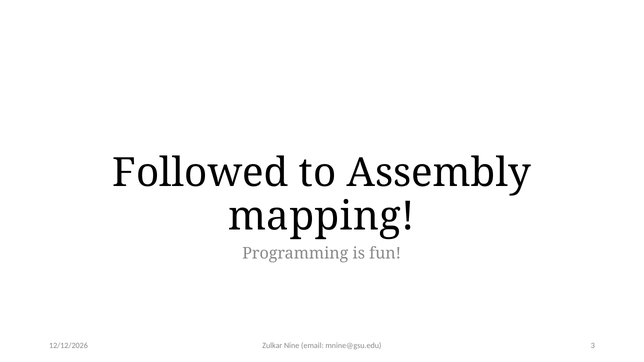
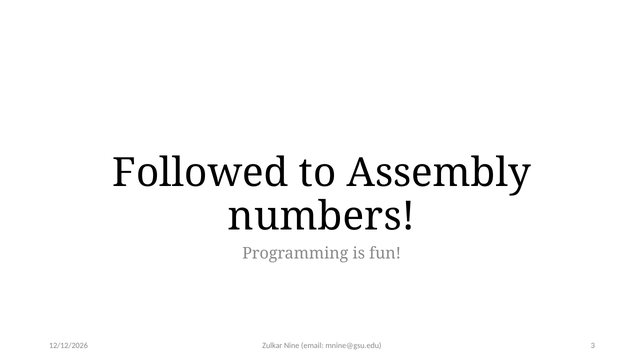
mapping: mapping -> numbers (322, 217)
